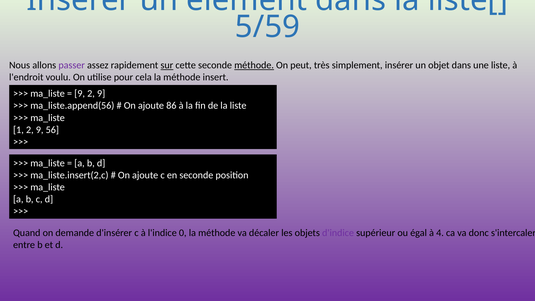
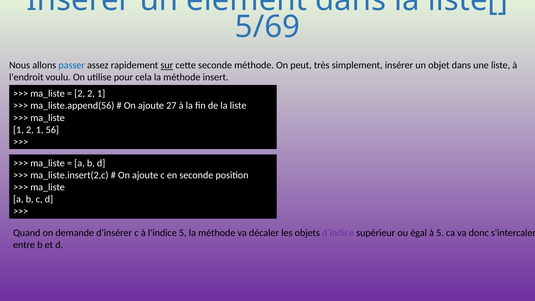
5/59: 5/59 -> 5/69 (267, 27)
passer colour: purple -> blue (72, 65)
méthode underline: present -> none (254, 65)
9: 9 -> 2 (80, 94)
9: 9 -> 1 (101, 94)
86: 86 -> 27 (171, 106)
1 2 9: 9 -> 1 (40, 130)
l'indice 0: 0 -> 5 (183, 233)
à 4: 4 -> 5 (440, 233)
